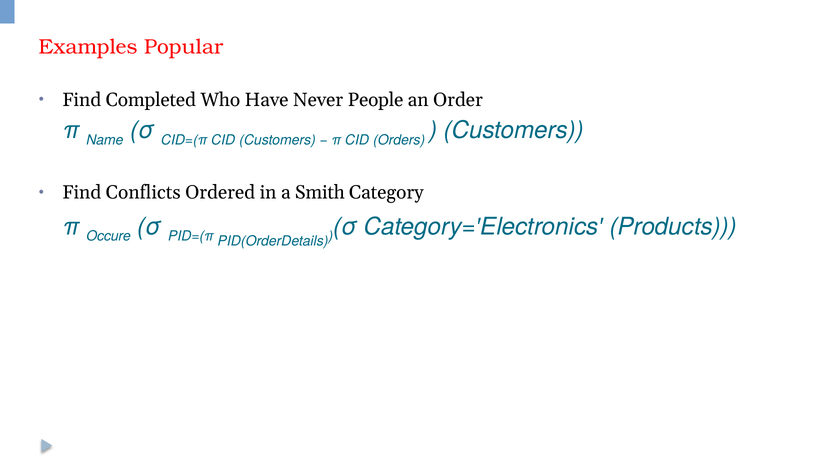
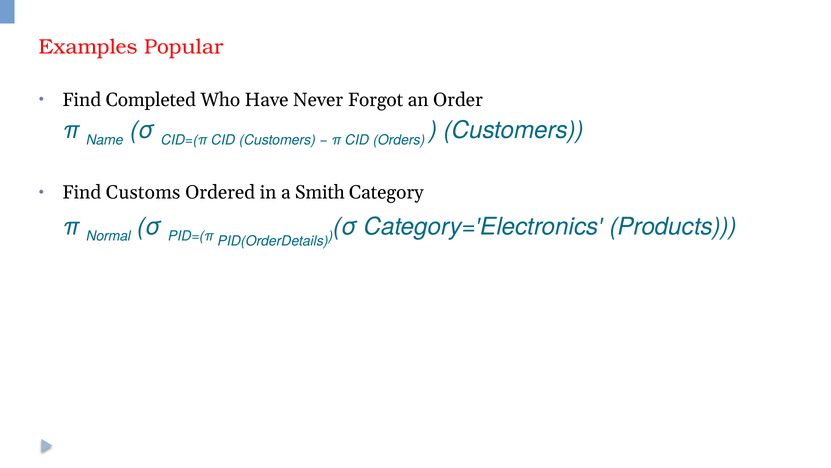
People: People -> Forgot (375, 100)
Conflicts: Conflicts -> Customs (143, 192)
Occure: Occure -> Normal (109, 236)
